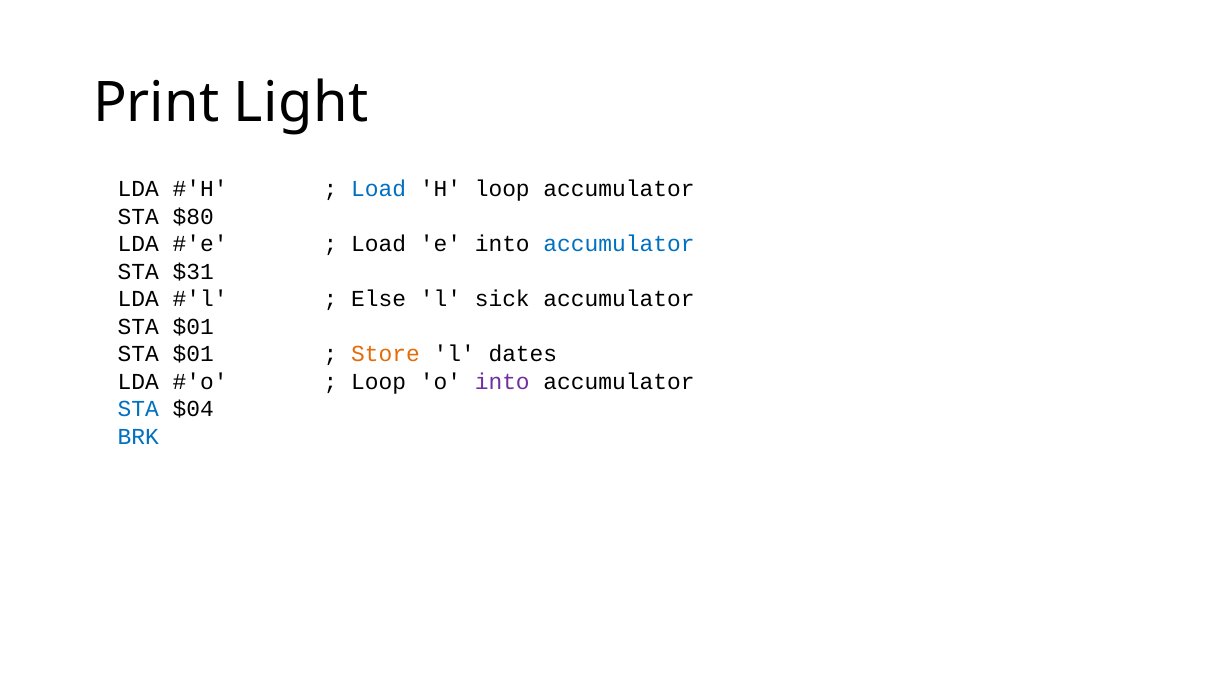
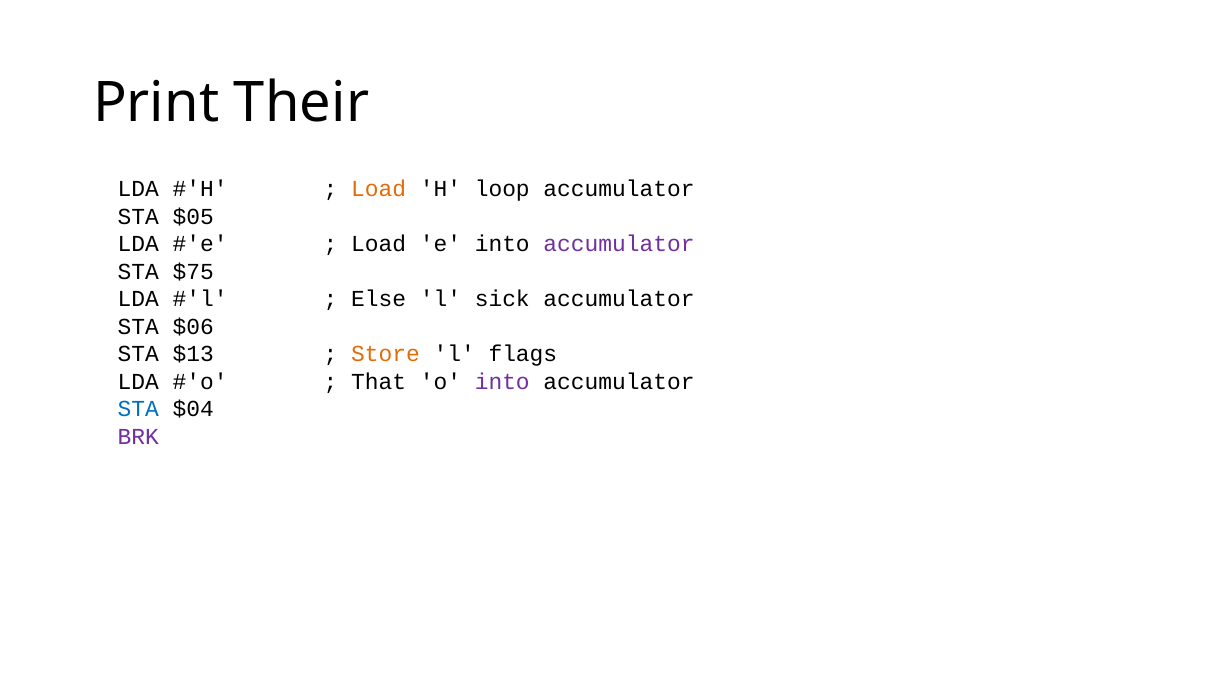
Light: Light -> Their (302, 103)
Load colour: blue -> orange (379, 189)
$80: $80 -> $05 (193, 217)
accumulator colour: blue -> purple (619, 244)
$31: $31 -> $75 (193, 272)
$01: $01 -> $06 (193, 326)
$01: $01 -> $13 (193, 354)
dates: dates -> flags (523, 354)
Loop: Loop -> That (379, 381)
BRK colour: blue -> purple (138, 436)
